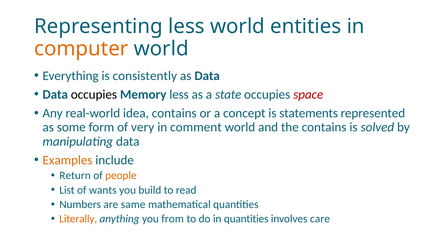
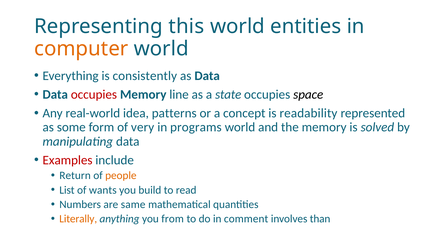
Representing less: less -> this (186, 27)
occupies colour: black -> red (94, 94)
Memory less: less -> line (179, 94)
space colour: red -> black (308, 94)
idea contains: contains -> patterns (174, 113)
statements: statements -> readability (308, 113)
comment: comment -> programs (196, 127)
the contains: contains -> memory (324, 127)
Examples colour: orange -> red (68, 160)
in quantities: quantities -> comment (246, 219)
care: care -> than (320, 219)
